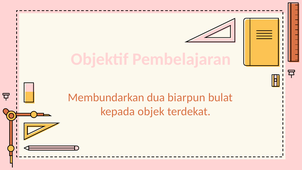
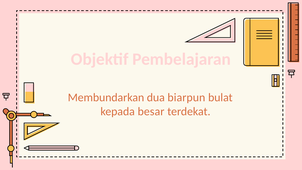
objek: objek -> besar (151, 111)
